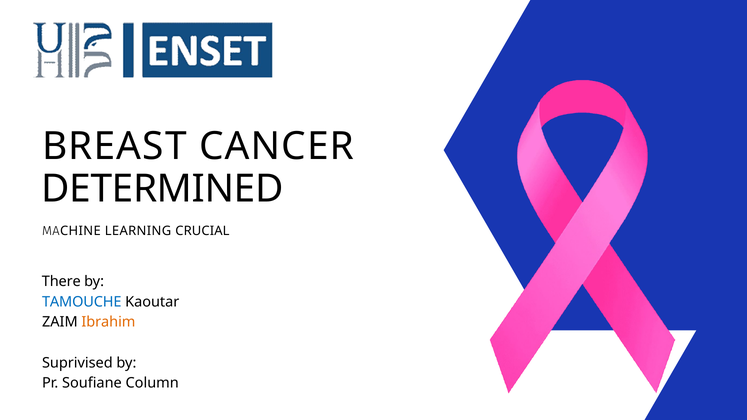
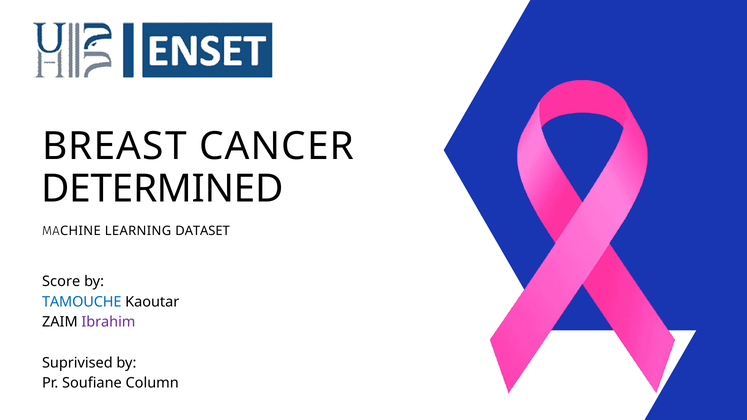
CRUCIAL: CRUCIAL -> DATASET (203, 231)
There: There -> Score (61, 282)
Ibrahim colour: orange -> purple (108, 322)
